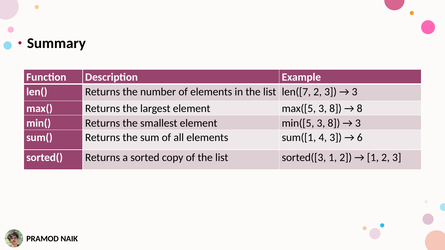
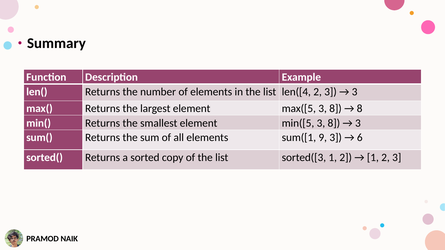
len([7: len([7 -> len([4 (296, 92)
4: 4 -> 9 (323, 138)
